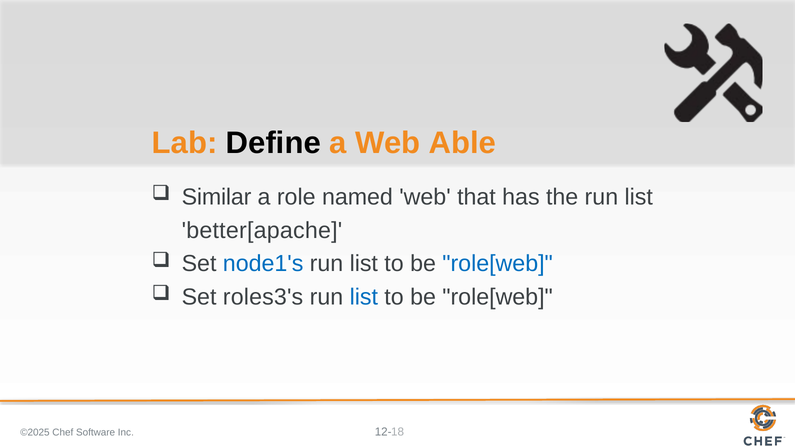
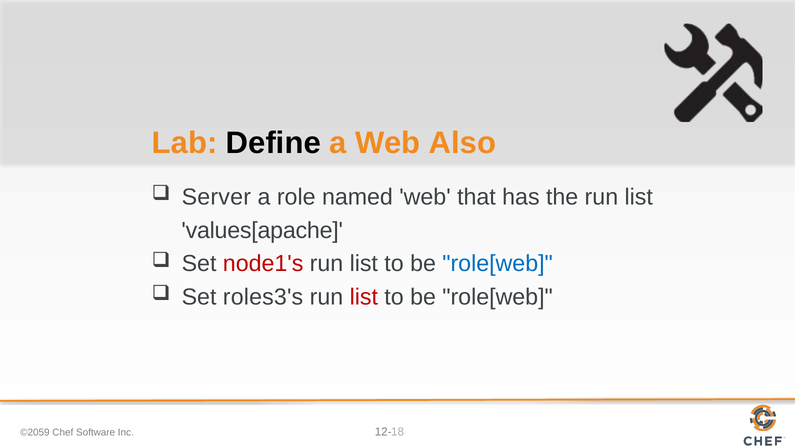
Able: Able -> Also (462, 143)
Similar: Similar -> Server (216, 197)
better[apache: better[apache -> values[apache (262, 230)
node1's colour: blue -> red (263, 264)
list colour: blue -> red (364, 297)
©2025: ©2025 -> ©2059 (35, 433)
